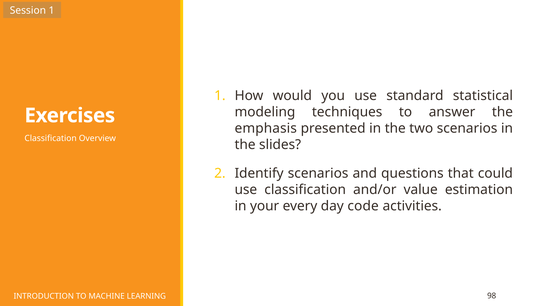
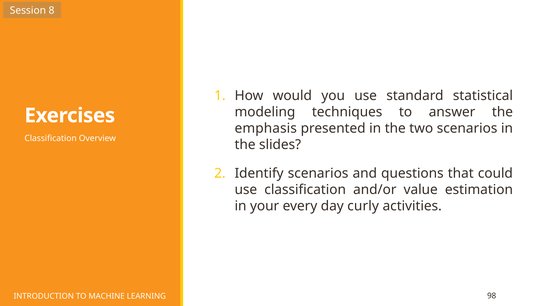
Session 1: 1 -> 8 (52, 11)
code: code -> curly (363, 206)
